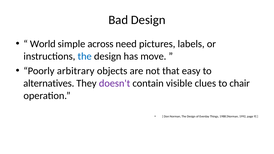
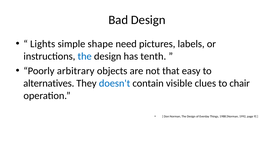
World: World -> Lights (43, 44)
across: across -> shape (100, 44)
move: move -> tenth (153, 56)
doesn't colour: purple -> blue (115, 83)
